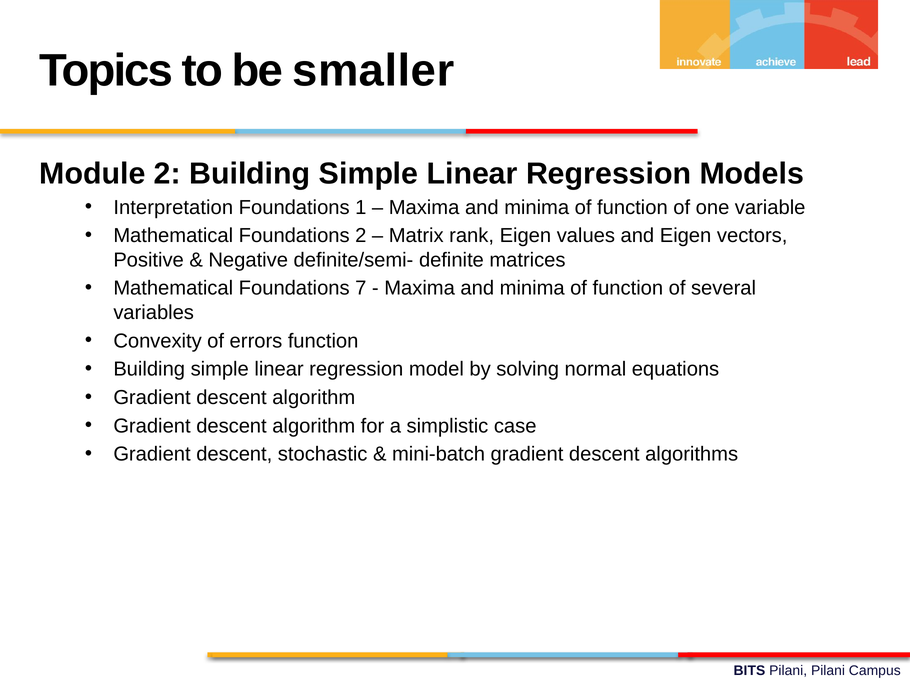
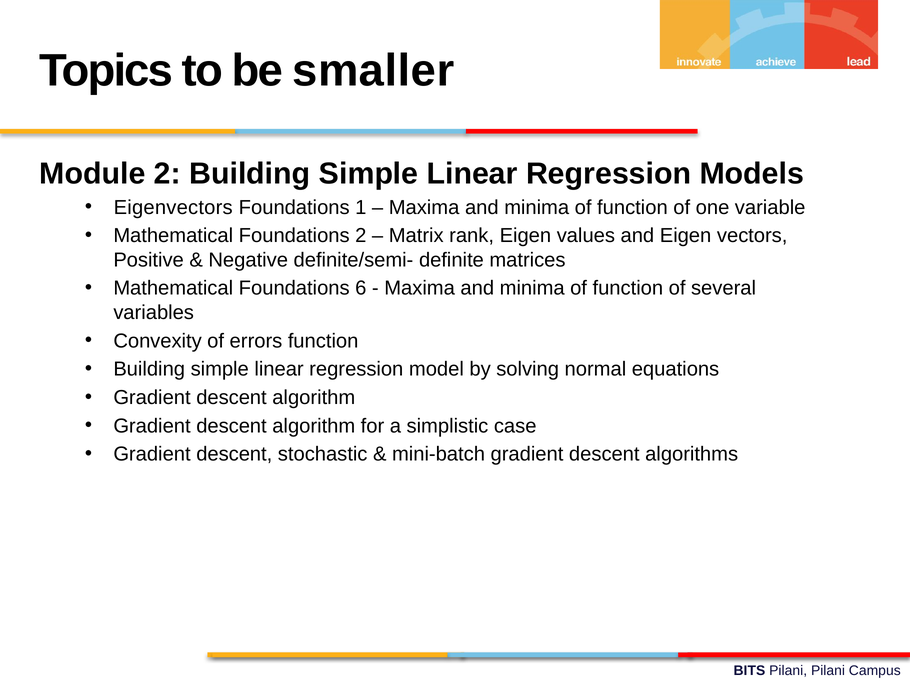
Interpretation: Interpretation -> Eigenvectors (173, 207)
7: 7 -> 6 (361, 288)
